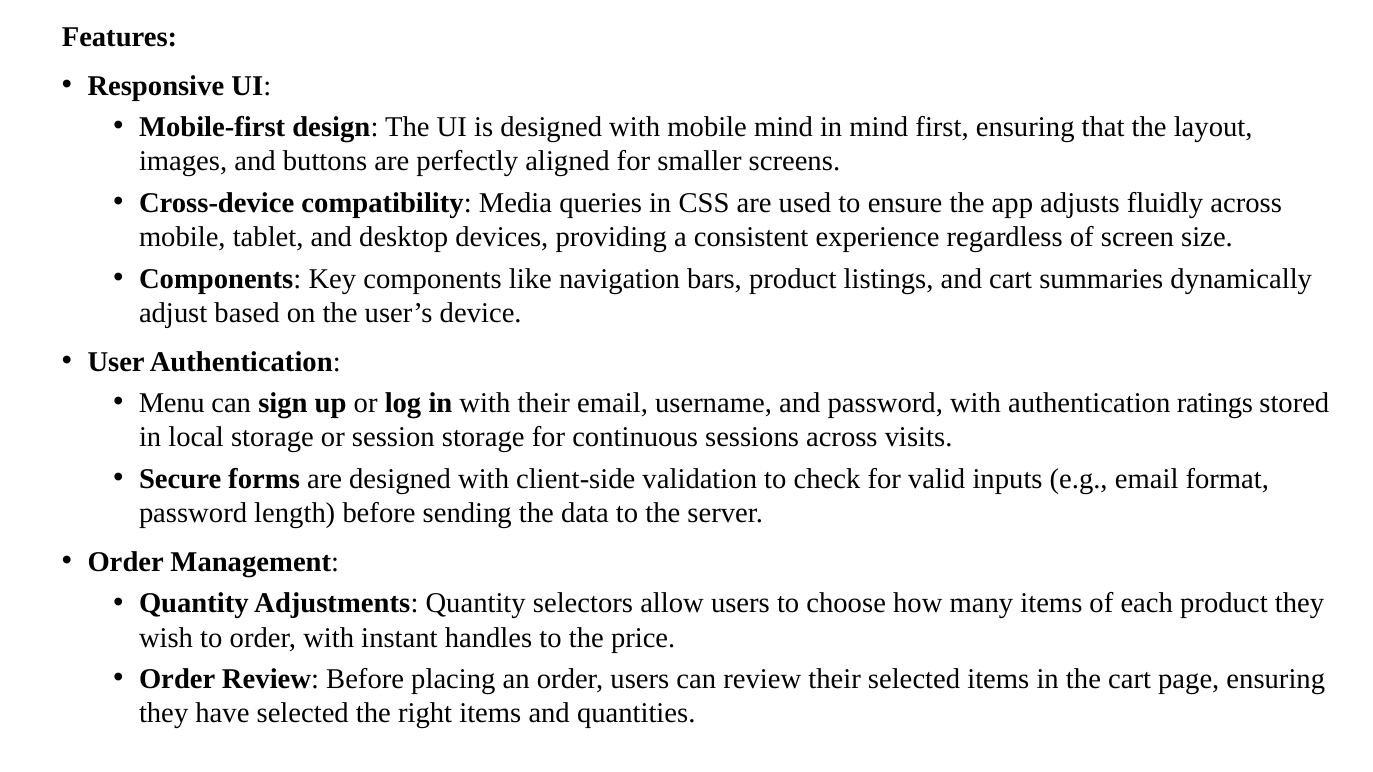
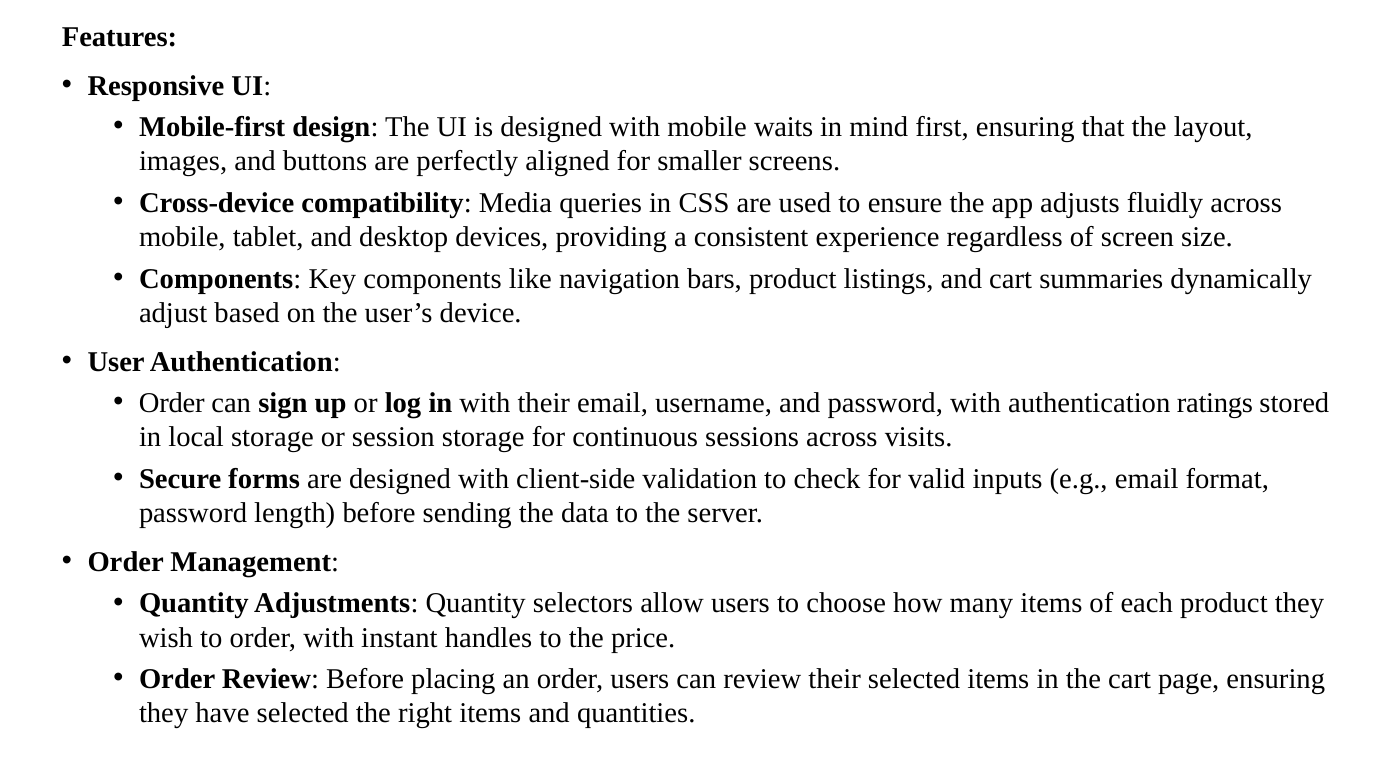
mobile mind: mind -> waits (784, 127)
Menu: Menu -> Order (172, 403)
